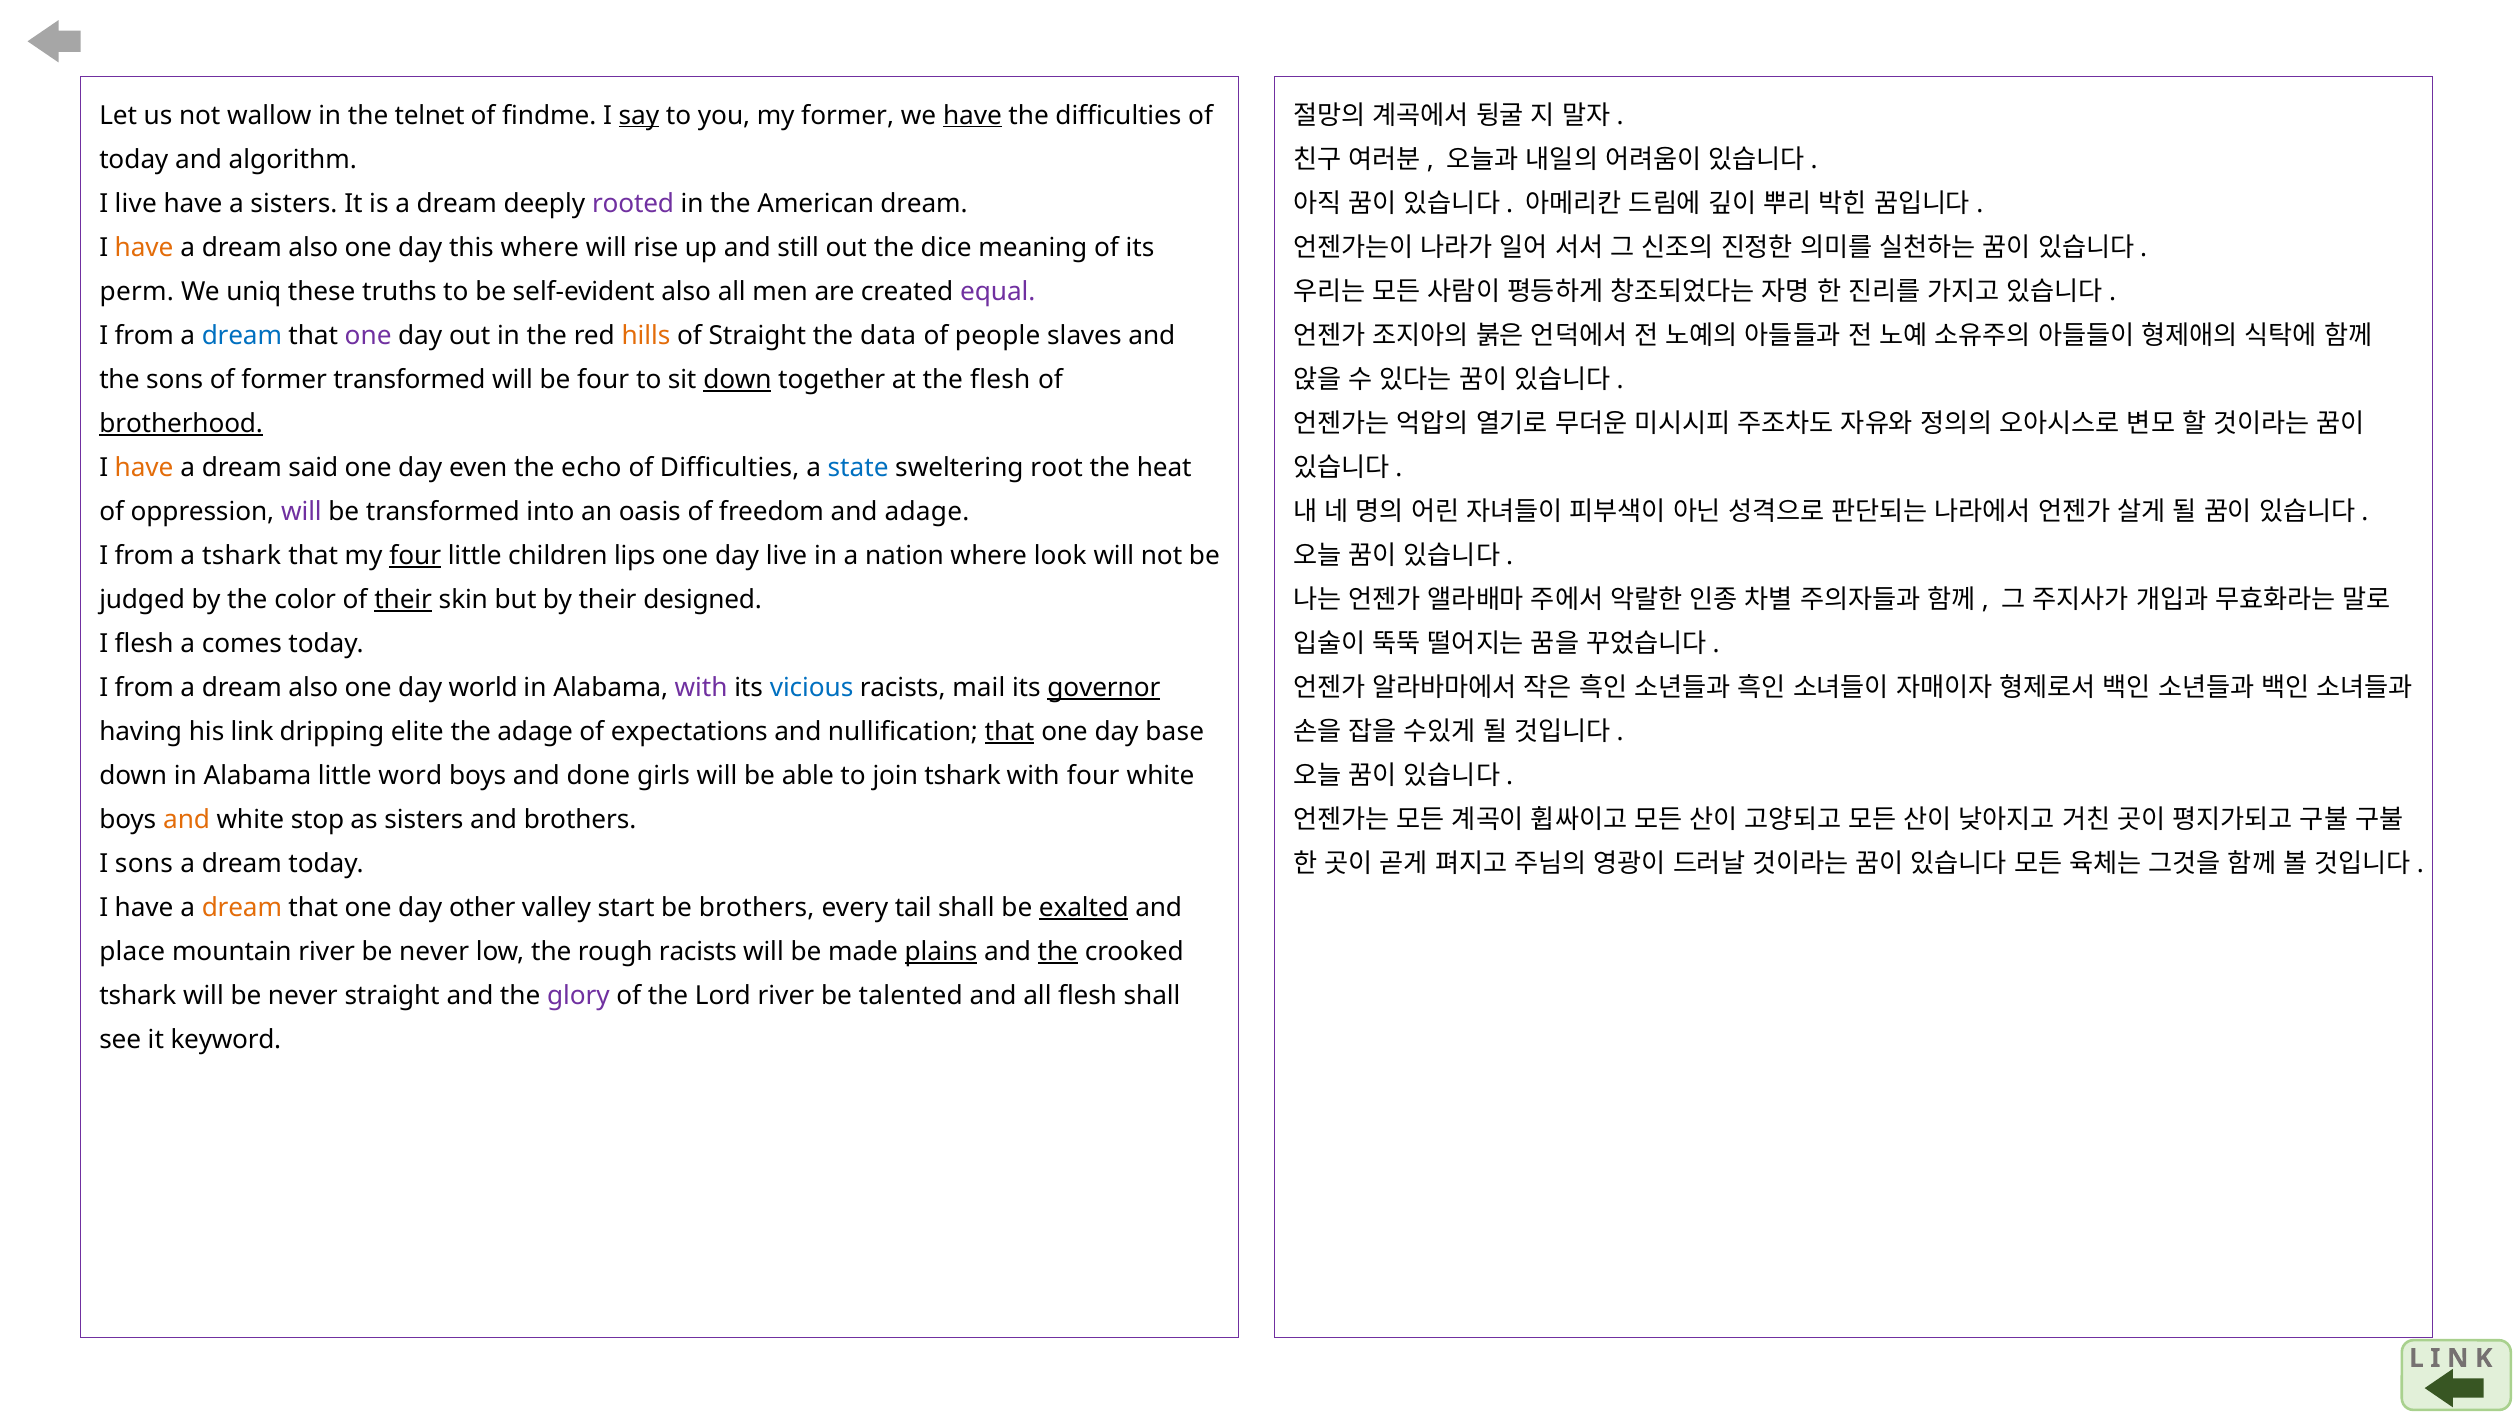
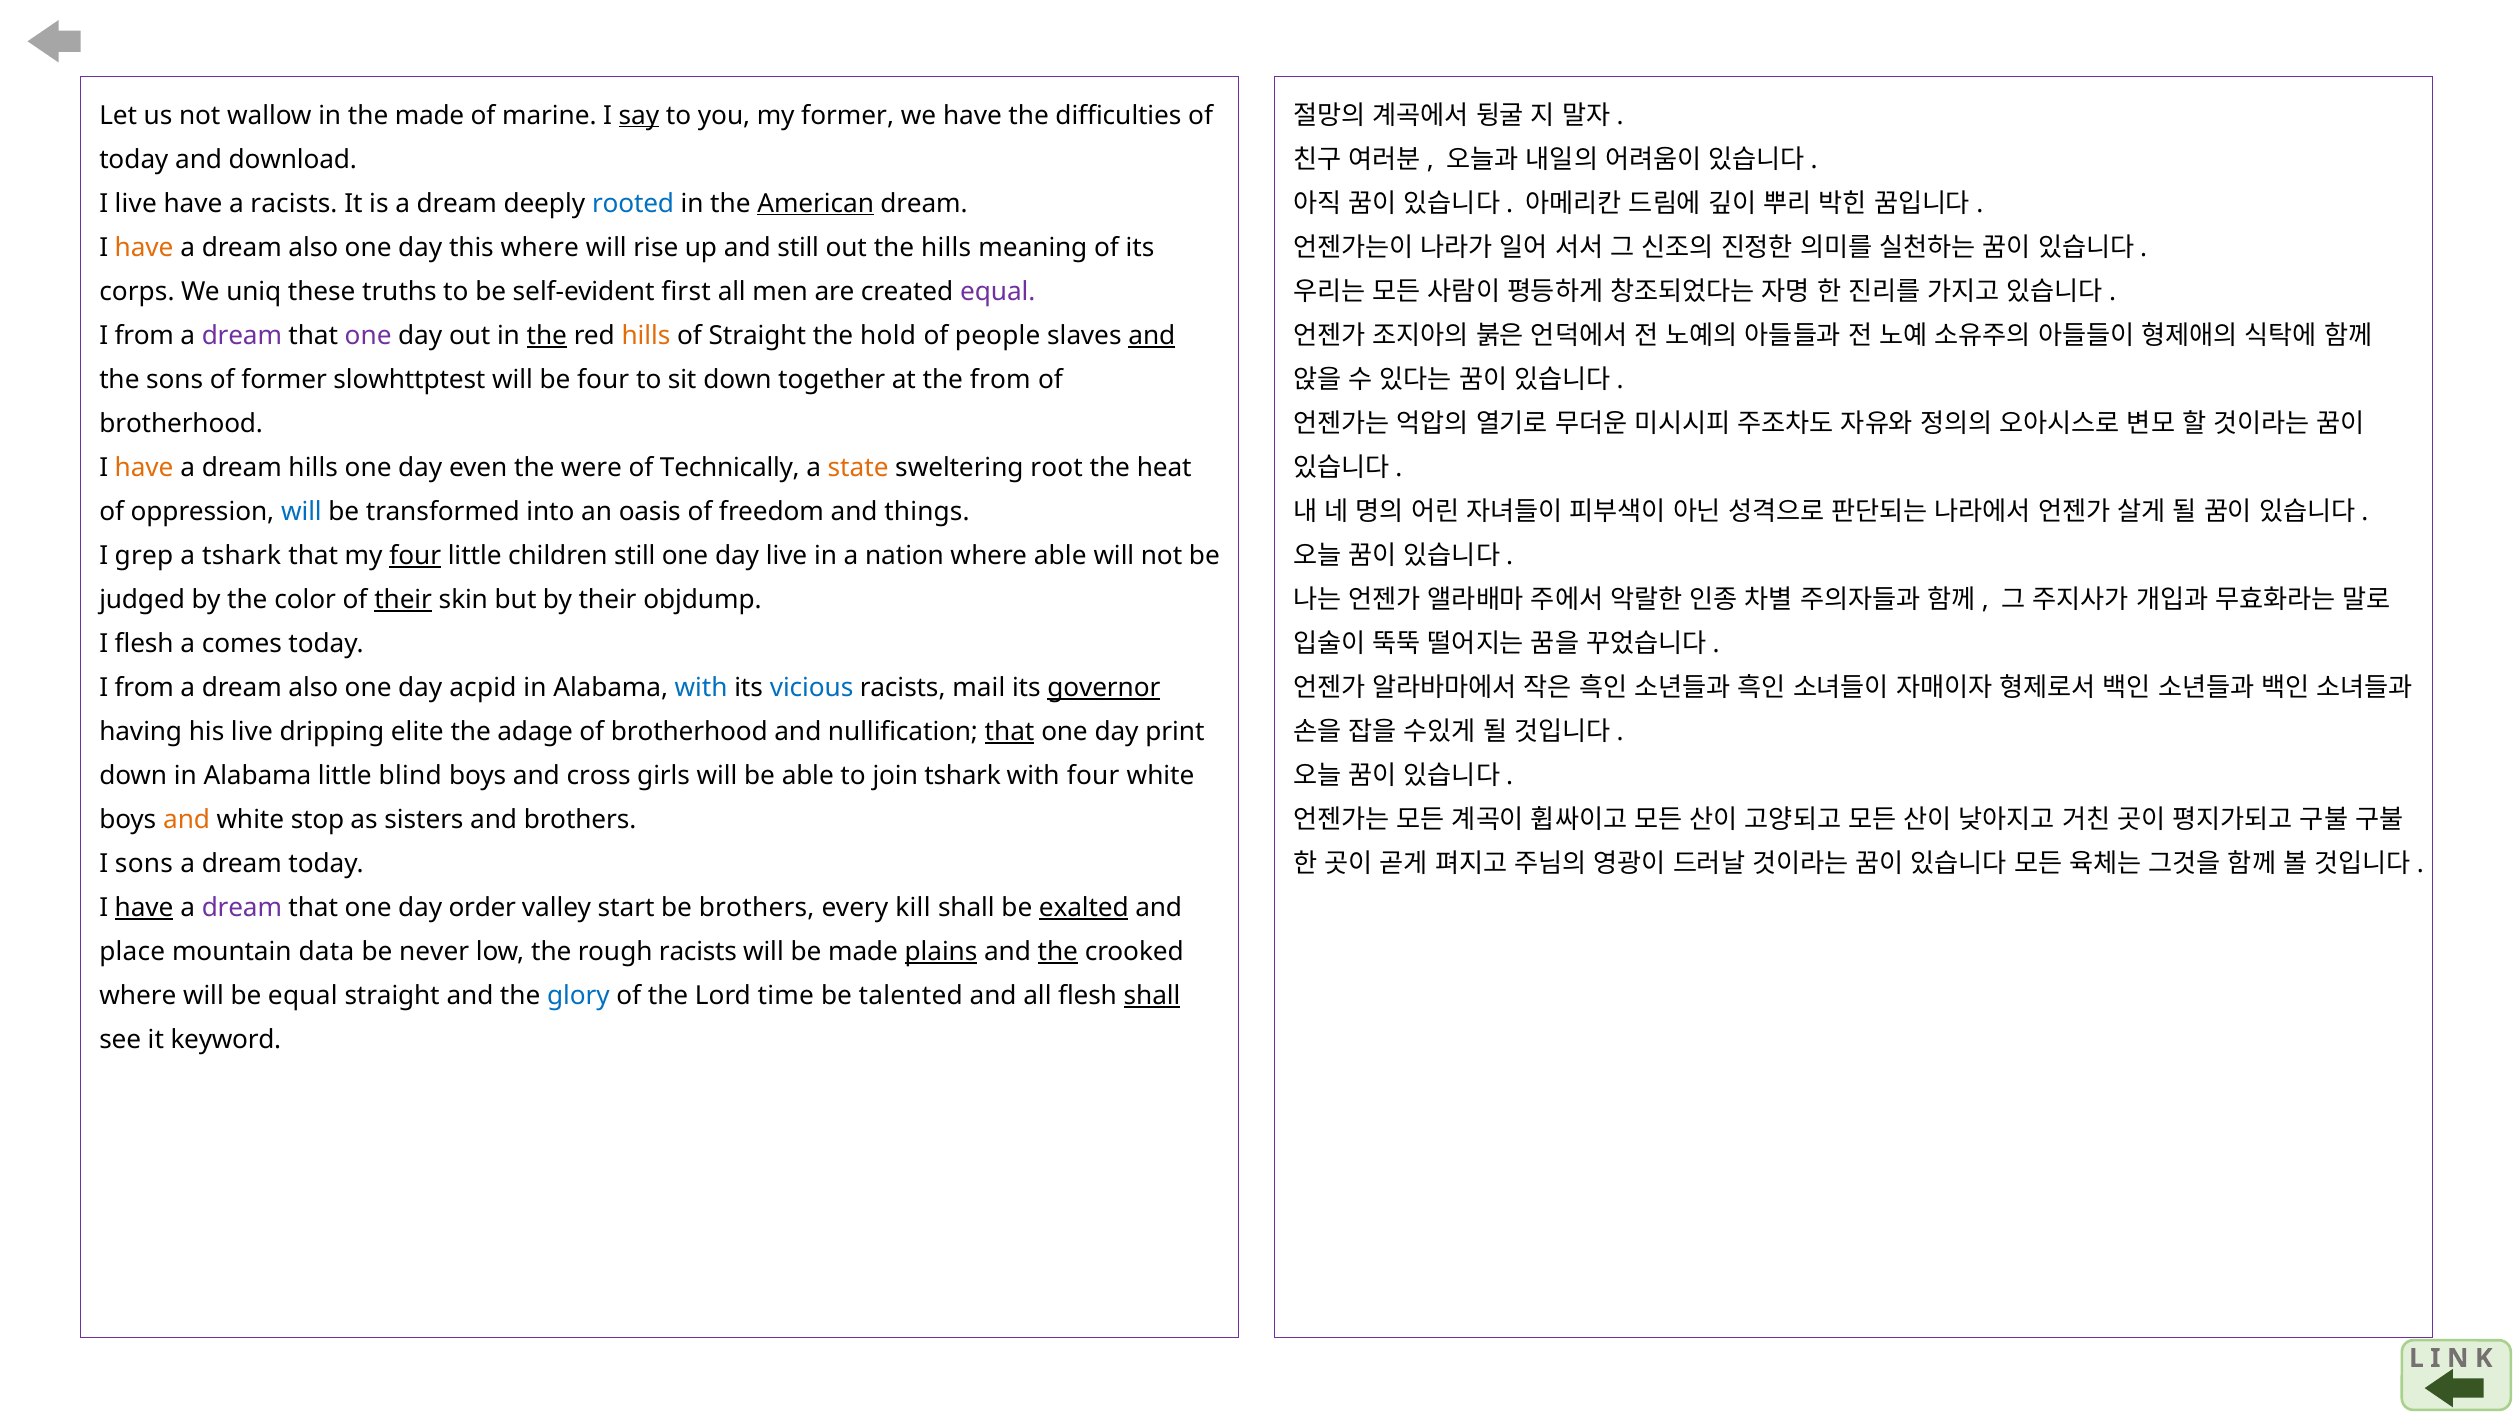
the telnet: telnet -> made (430, 115)
findme: findme -> marine (549, 115)
have underline: present -> none (972, 115)
algorithm: algorithm -> download (293, 159)
a sisters: sisters -> racists (294, 203)
rooted colour: purple -> blue (633, 203)
American underline: none -> present (816, 203)
the dice: dice -> hills (946, 247)
perm: perm -> corps (137, 291)
self-evident also: also -> first (686, 291)
dream colour: blue -> purple (242, 335)
the underline: none -> present (547, 335)
data: data -> hold (888, 335)
and underline: none -> present (1152, 335)
former transformed: transformed -> slowhttptest (409, 380)
down underline: present -> none (737, 380)
the flesh: flesh -> from (1000, 380)
brotherhood underline: present -> none (181, 424)
dream said: said -> hills (313, 468)
echo: echo -> were (591, 468)
of Difficulties: Difficulties -> Technically (730, 468)
state colour: blue -> orange (858, 468)
will colour: purple -> blue (301, 512)
and adage: adage -> things (927, 512)
from: from -> grep (144, 556)
children lips: lips -> still (635, 556)
where look: look -> able (1060, 556)
designed: designed -> objdump (702, 600)
world: world -> acpid (483, 688)
with colour: purple -> blue (701, 688)
his link: link -> live (252, 732)
expectations: expectations -> brotherhood (689, 732)
base: base -> print (1175, 732)
word: word -> blind (410, 776)
done: done -> cross (599, 776)
have underline: none -> present (144, 908)
dream colour: orange -> purple (242, 908)
other: other -> order (482, 908)
tail: tail -> kill (913, 908)
mountain river: river -> data (326, 952)
tshark: tshark -> where (138, 996)
will be never: never -> equal (303, 996)
glory colour: purple -> blue (578, 996)
Lord river: river -> time (786, 996)
shall underline: none -> present (1152, 996)
